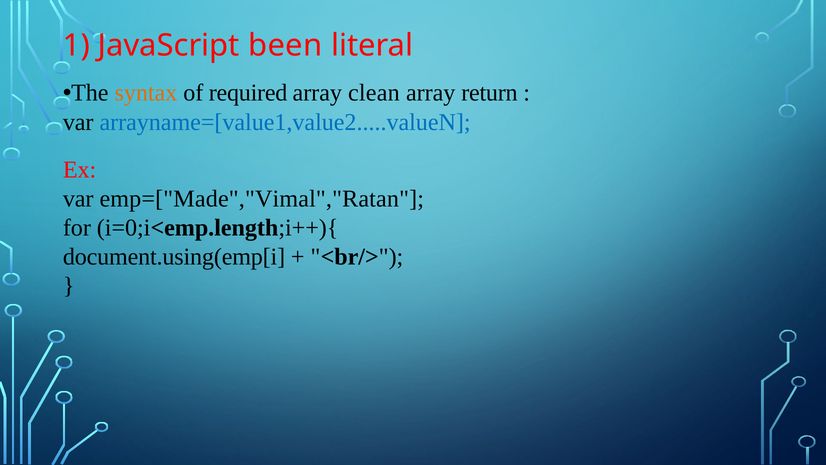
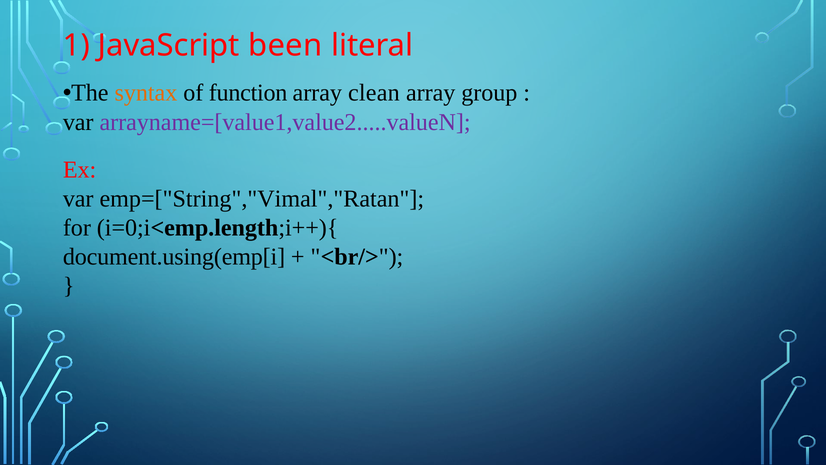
required: required -> function (248, 93)
return: return -> group (489, 93)
arrayname=[value1,value2.....valueN colour: blue -> purple (285, 122)
emp=["Made","Vimal","Ratan: emp=["Made","Vimal","Ratan -> emp=["String","Vimal","Ratan (262, 199)
